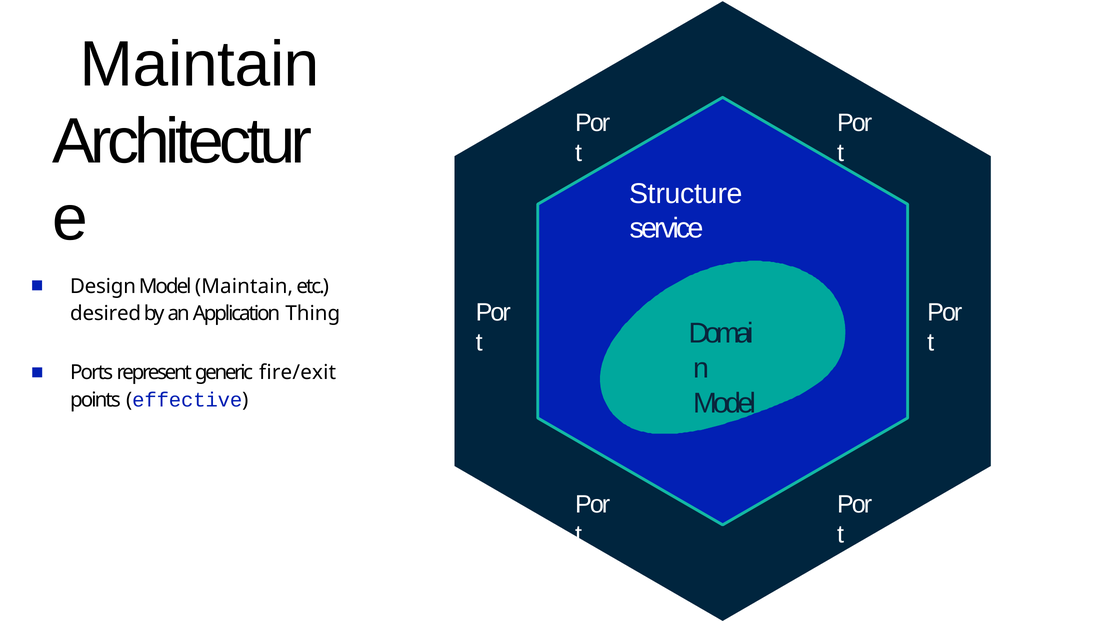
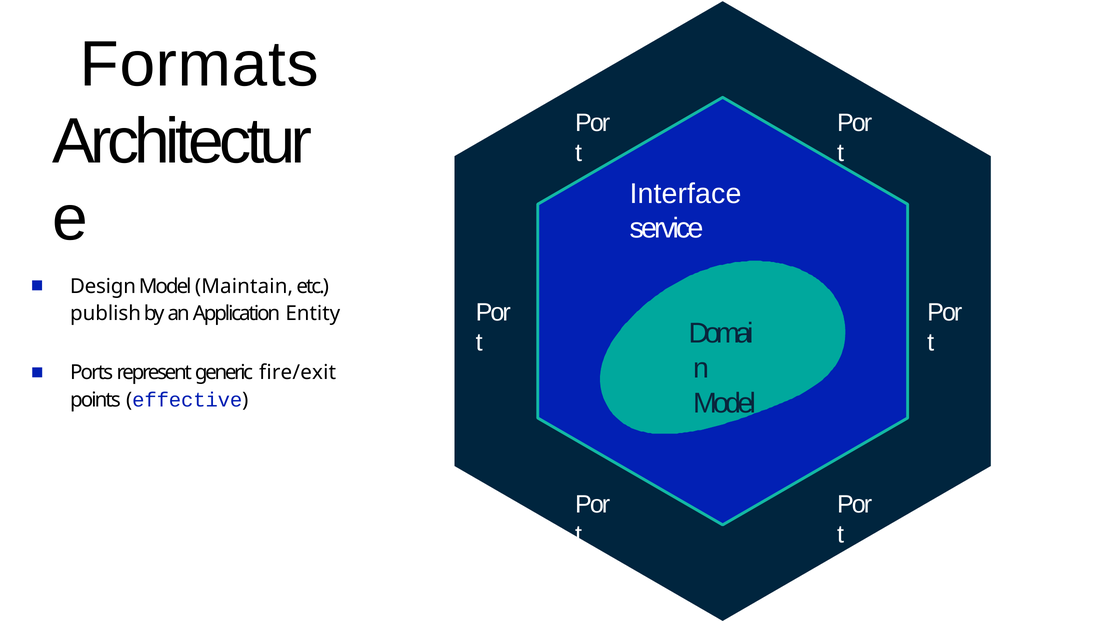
Maintain: Maintain -> Formats (199, 64)
Structure: Structure -> Interface (686, 194)
desired: desired -> publish (106, 313)
Thing: Thing -> Entity (313, 313)
